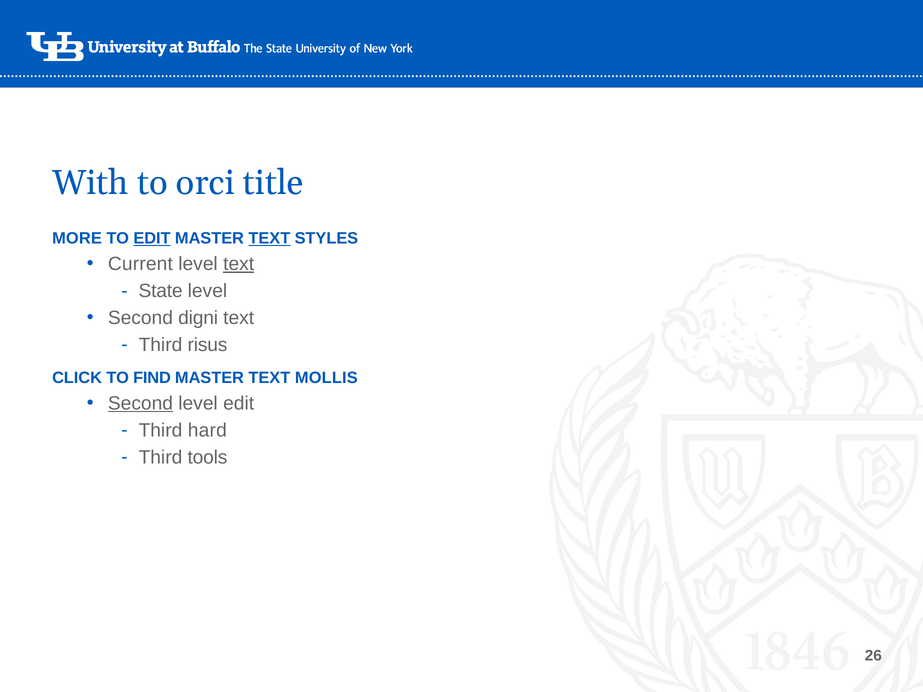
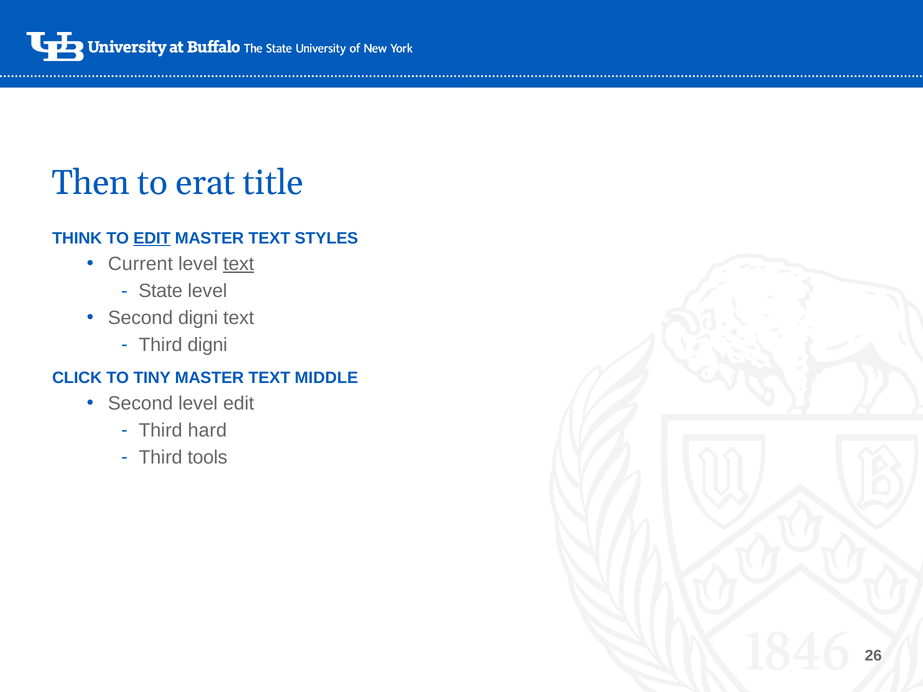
With: With -> Then (91, 183)
orci: orci -> erat (205, 183)
MORE: MORE -> THINK (77, 239)
TEXT underline: present -> none (269, 239)
Third risus: risus -> digni (208, 345)
FIND: FIND -> TINY (152, 378)
MOLLIS: MOLLIS -> MIDDLE (326, 378)
Second underline: present -> none (140, 404)
